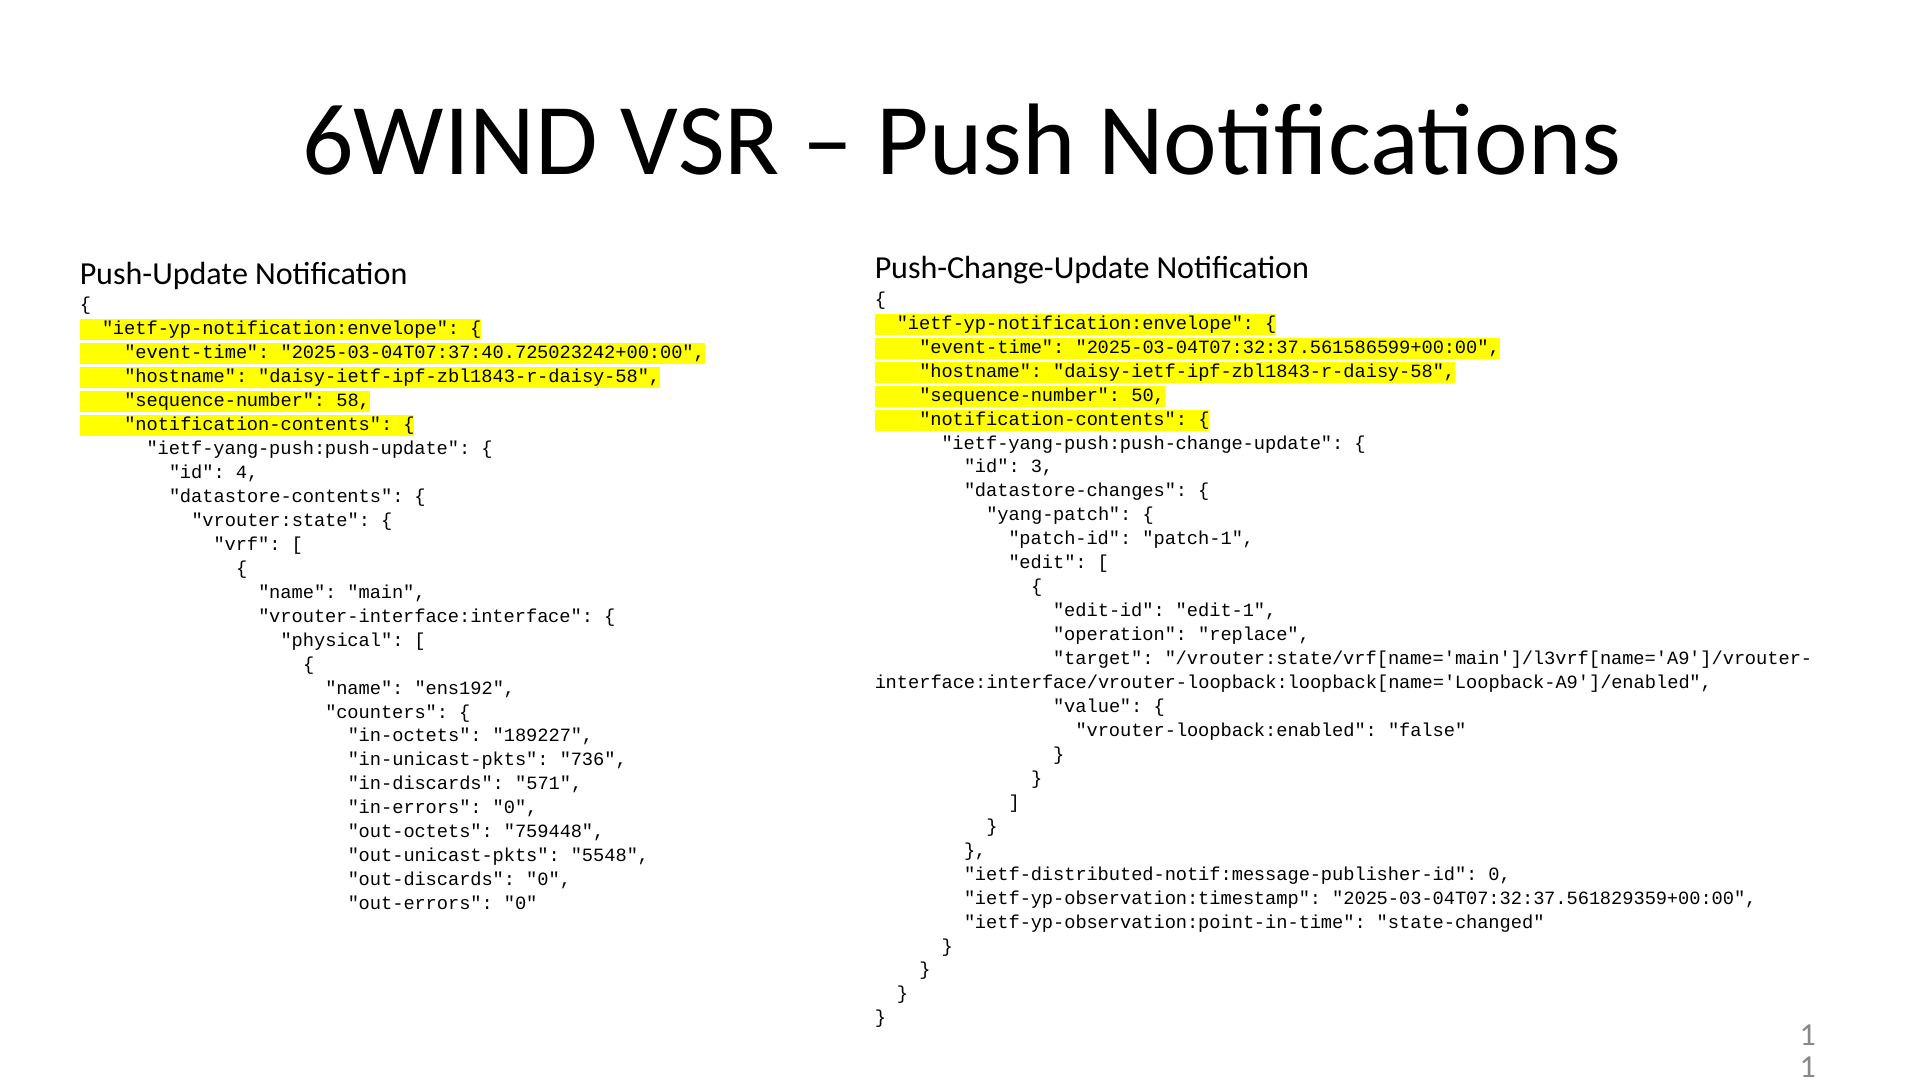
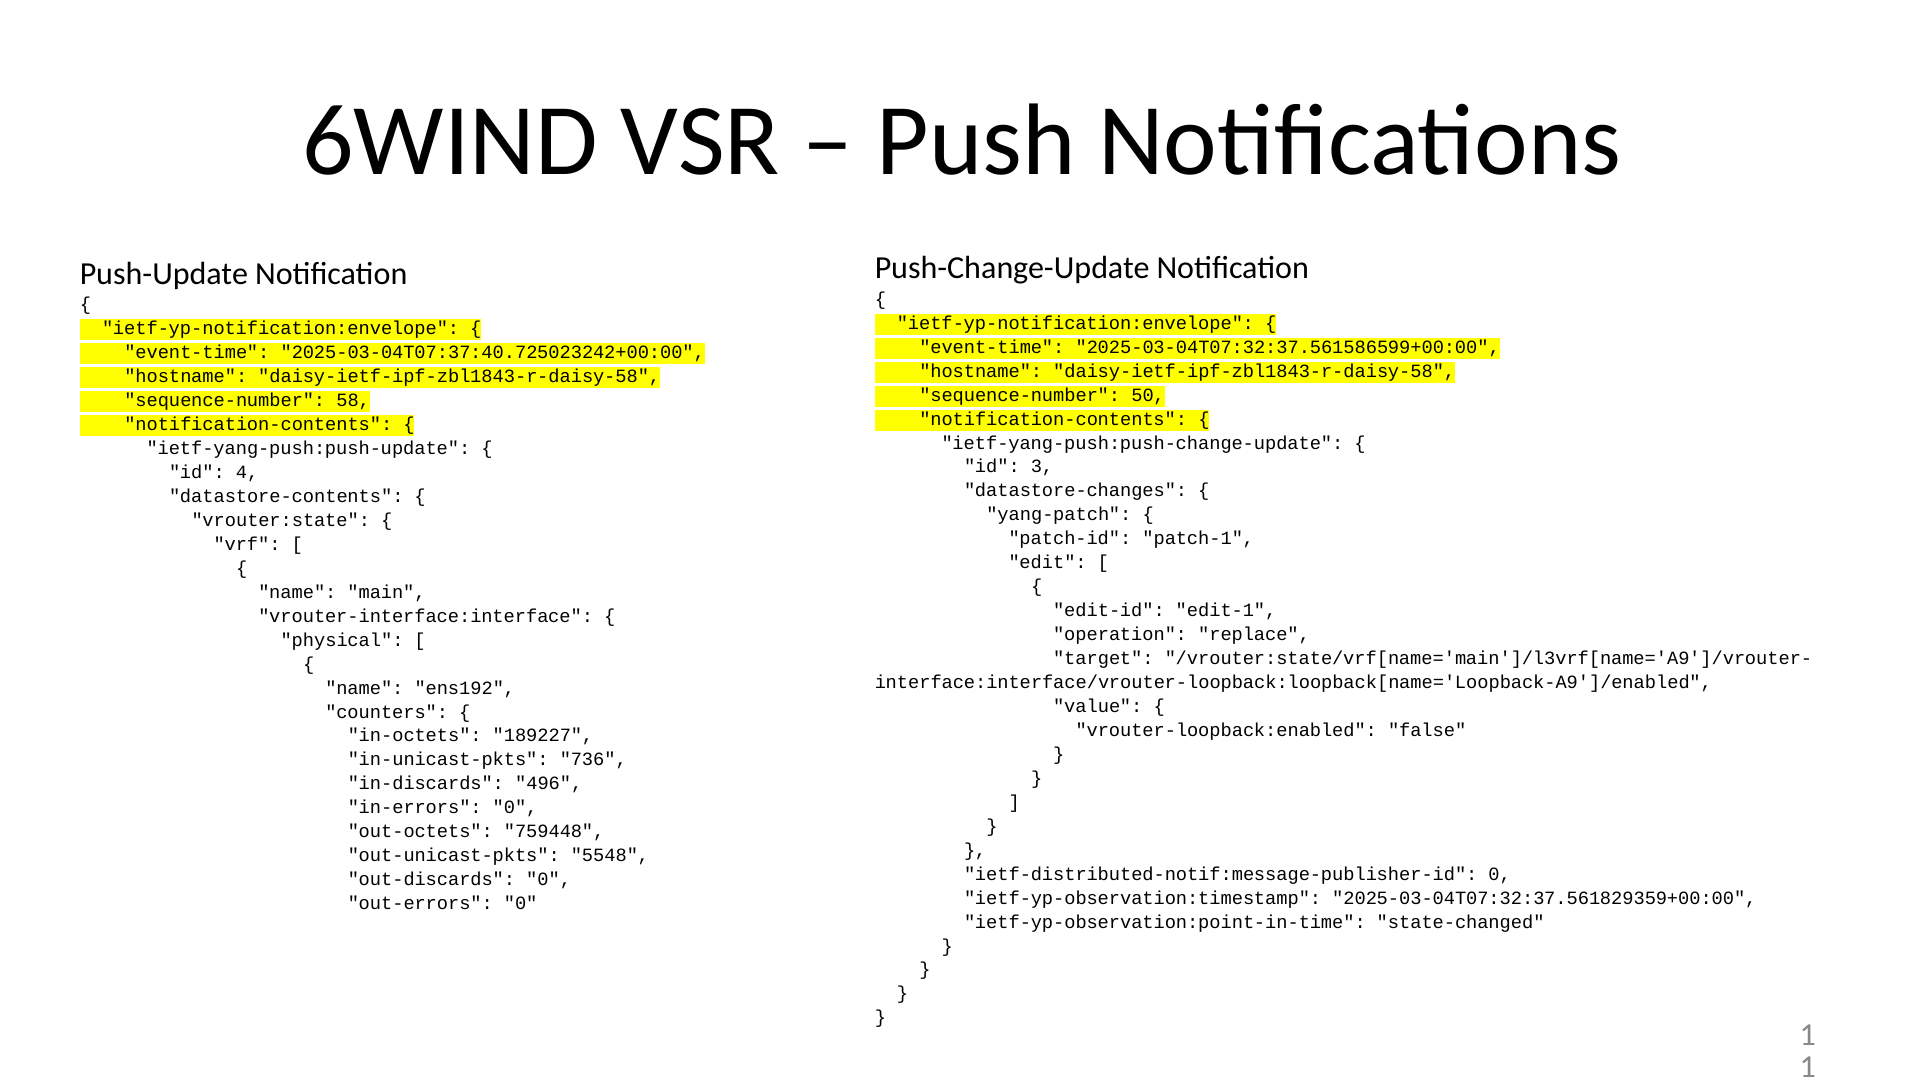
571: 571 -> 496 (549, 784)
